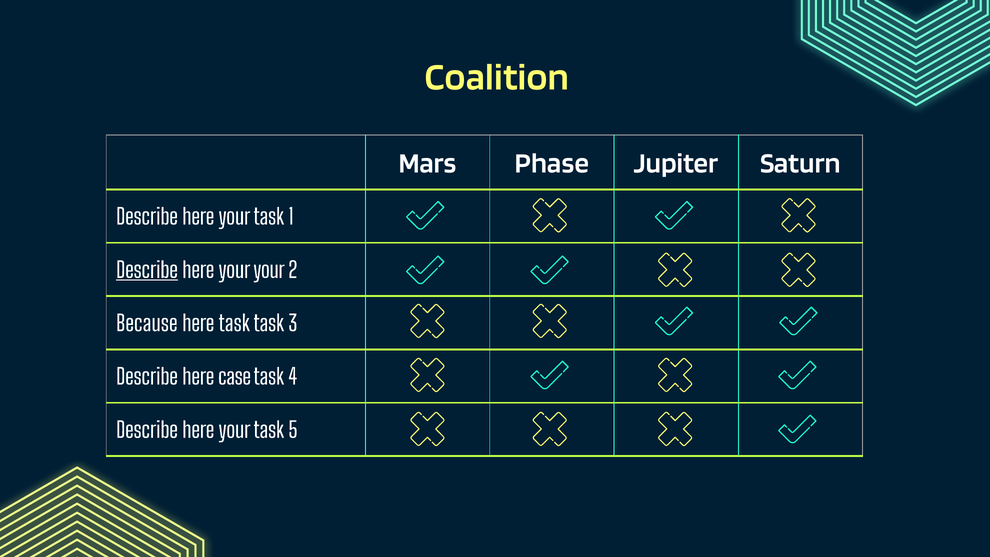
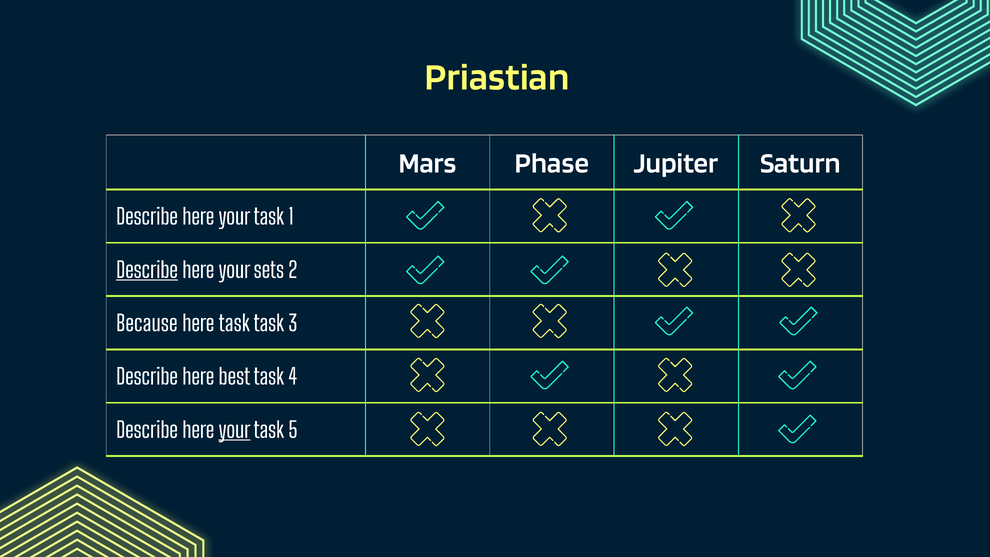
Coalition: Coalition -> Priastian (497, 77)
your your: your -> sets (269, 271)
case: case -> best (234, 377)
your underline: none -> present (234, 431)
